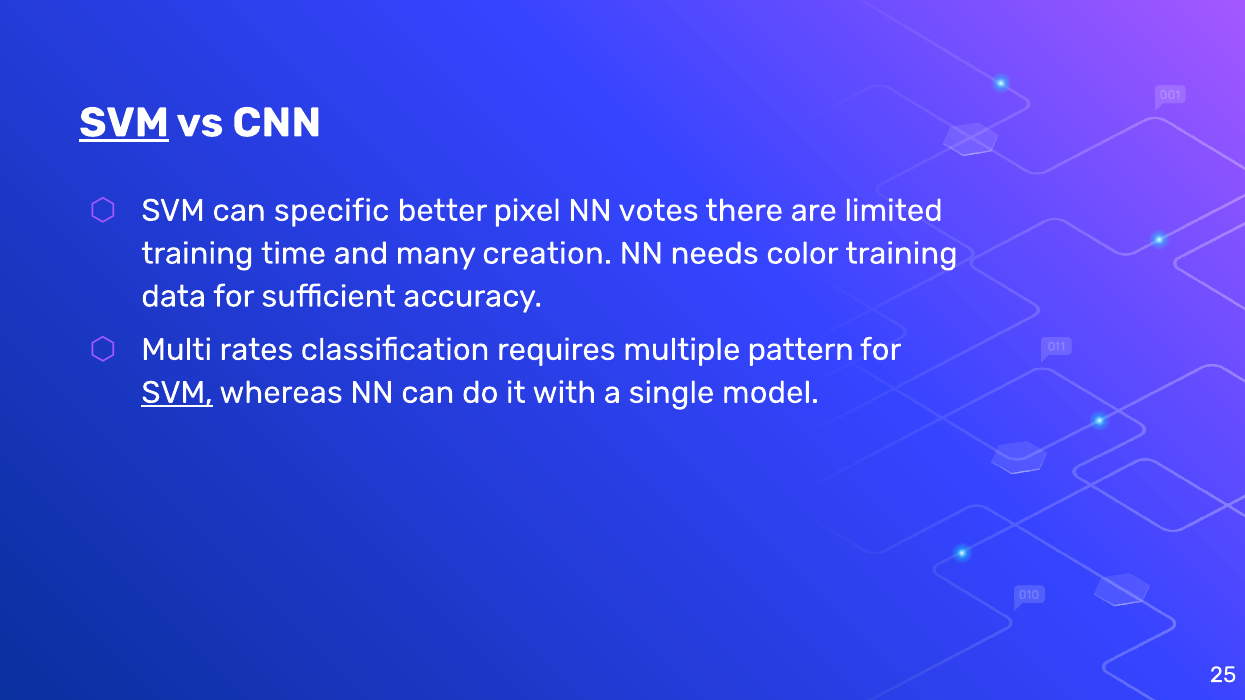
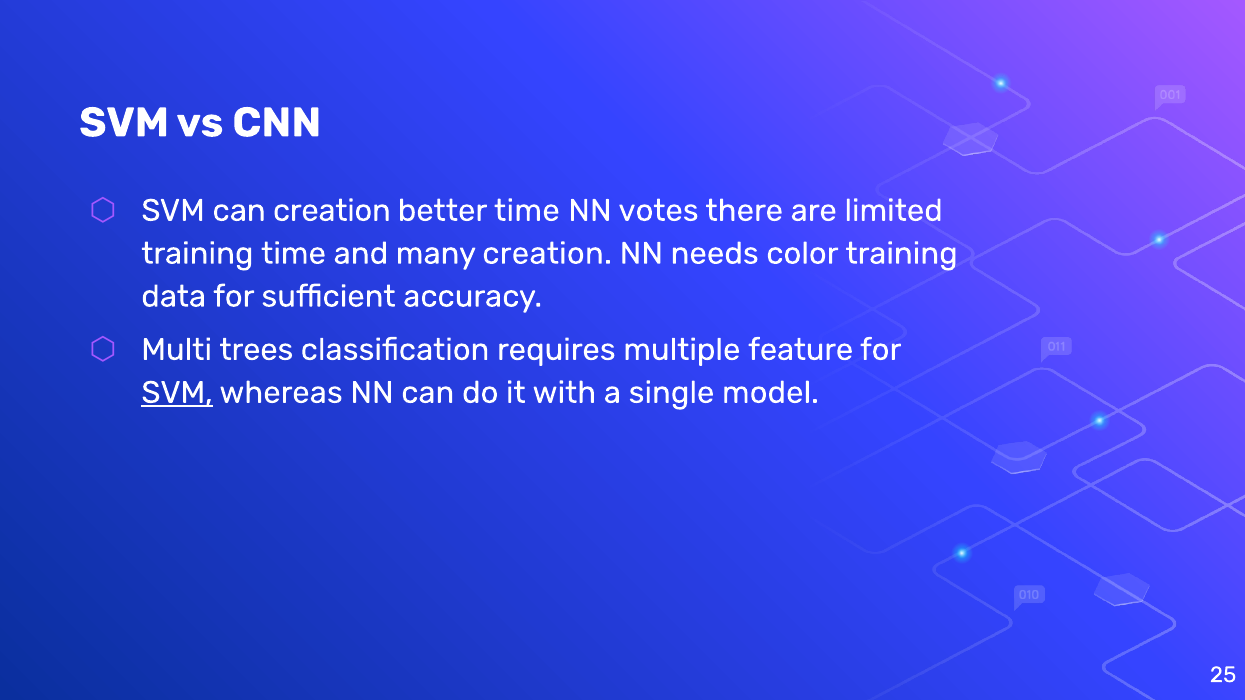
SVM underline: present -> none (124, 123)
can specific: specific -> creation (332, 211)
better pixel: pixel -> time (527, 211)
rates: rates -> trees (256, 350)
pattern: pattern -> feature (801, 350)
